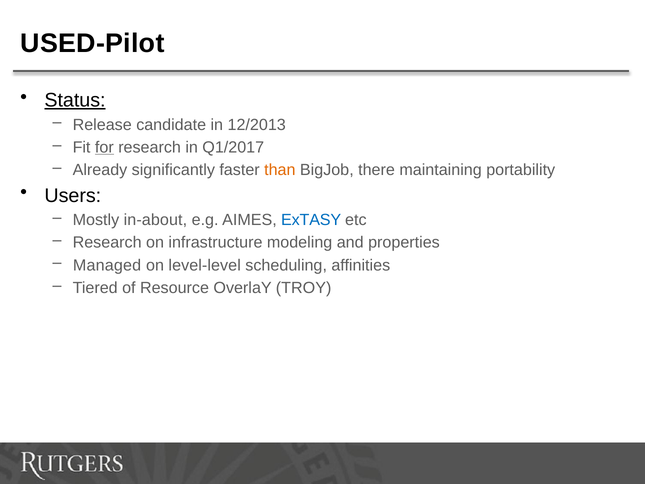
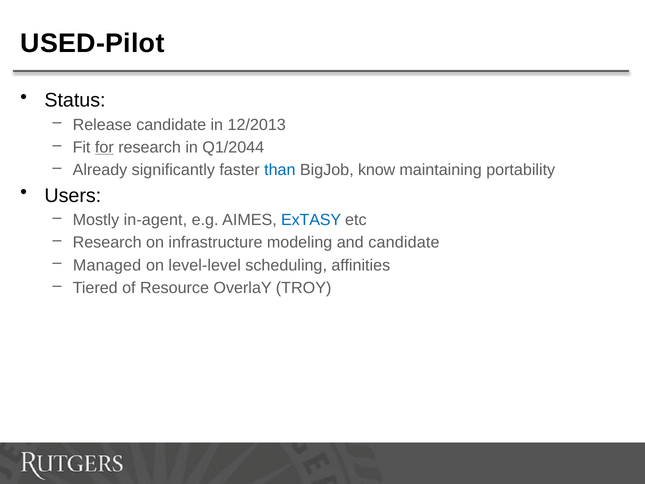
Status underline: present -> none (75, 100)
Q1/2017: Q1/2017 -> Q1/2044 (233, 147)
than colour: orange -> blue (280, 170)
there: there -> know (377, 170)
in-about: in-about -> in-agent (155, 220)
and properties: properties -> candidate (404, 243)
